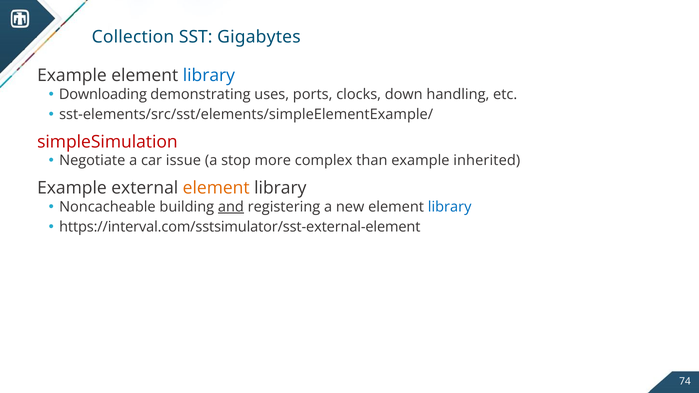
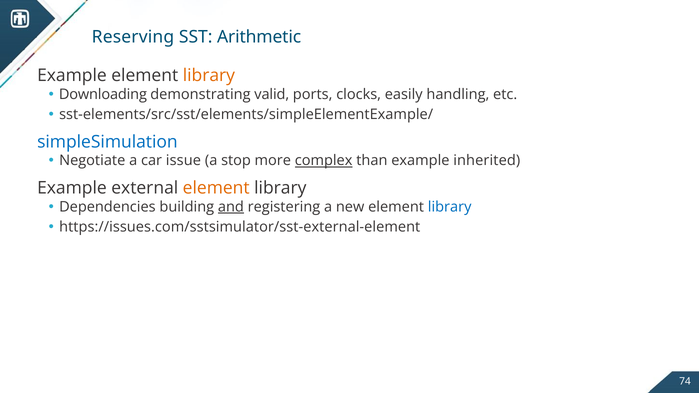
Collection: Collection -> Reserving (133, 37)
Gigabytes: Gigabytes -> Arithmetic (259, 37)
library colour: blue -> orange (209, 76)
uses: uses -> valid (272, 94)
down: down -> easily (404, 94)
simpleSimulation colour: red -> blue (107, 142)
complex underline: none -> present (324, 161)
Noncacheable: Noncacheable -> Dependencies (107, 207)
https://interval.com/sstsimulator/sst-external-element: https://interval.com/sstsimulator/sst-external-element -> https://issues.com/sstsimulator/sst-external-element (240, 227)
